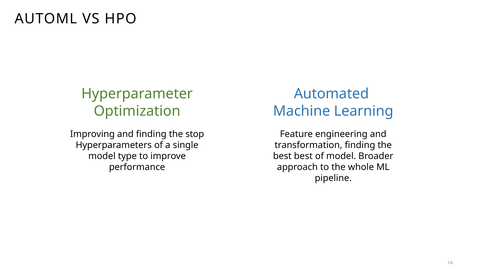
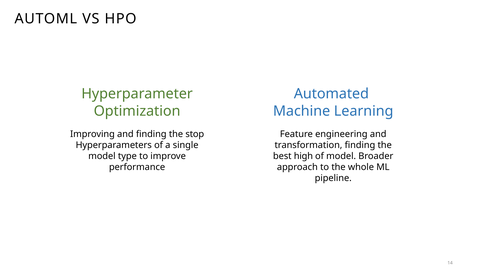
best best: best -> high (303, 156)
